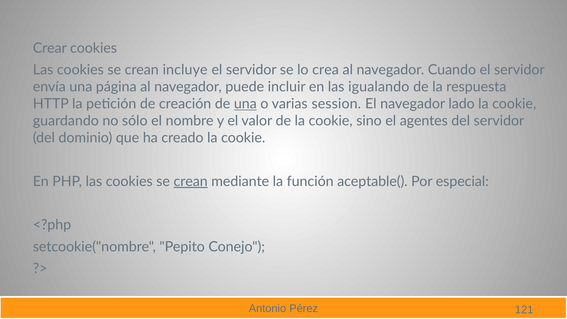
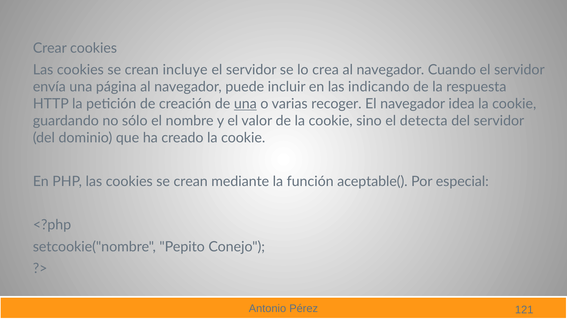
igualando: igualando -> indicando (379, 87)
session: session -> recoger (336, 104)
lado: lado -> idea (462, 104)
agentes: agentes -> detecta (424, 121)
crean underline: present -> none (191, 181)
